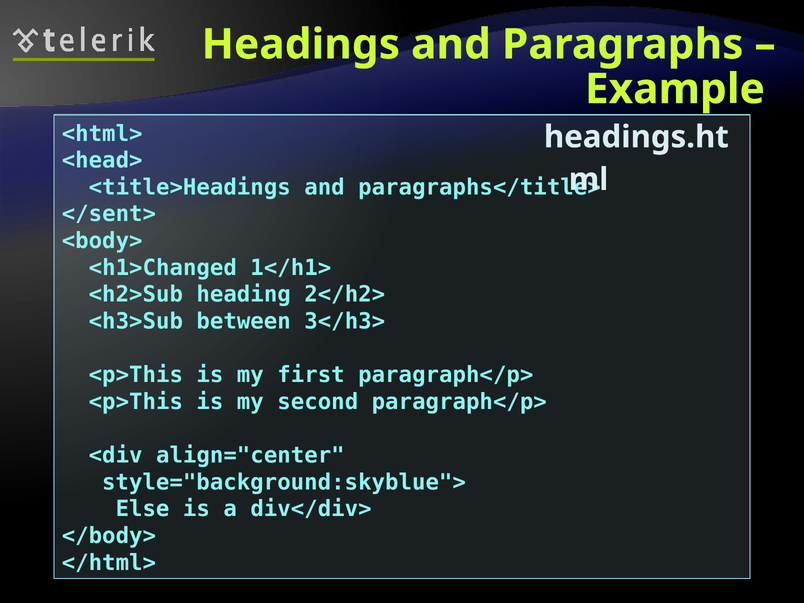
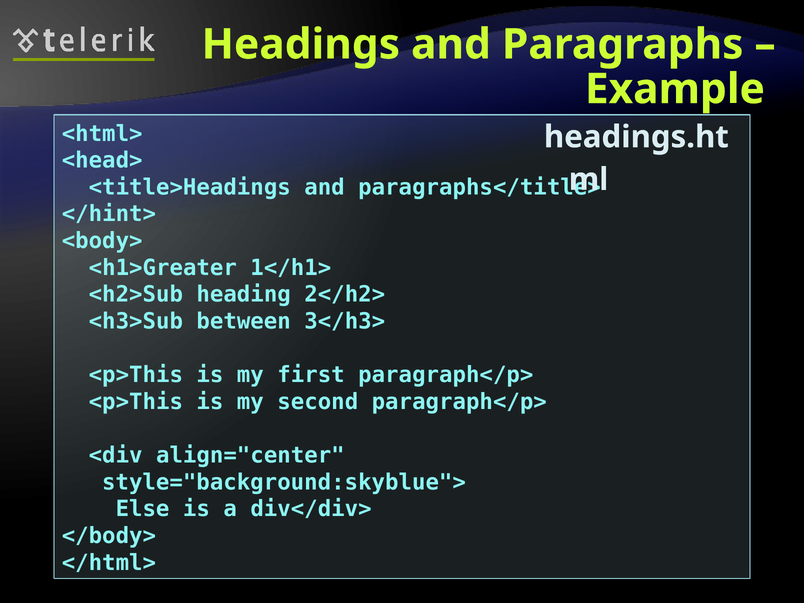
</sent>: </sent> -> </hint> (109, 214)
<h1>Changed: <h1>Changed -> <h1>Greater (163, 268)
